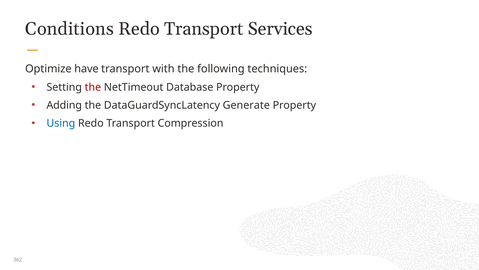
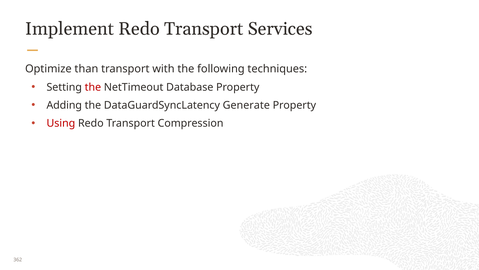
Conditions: Conditions -> Implement (70, 29)
have: have -> than (86, 69)
Using colour: blue -> red (61, 123)
